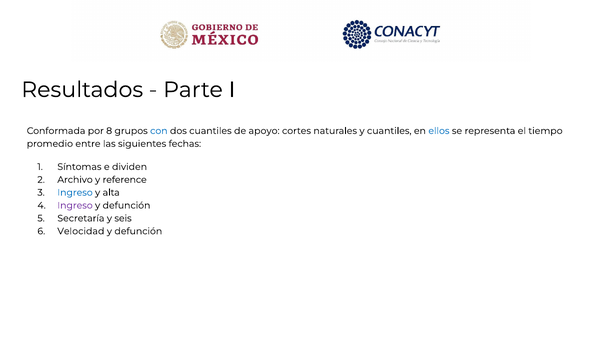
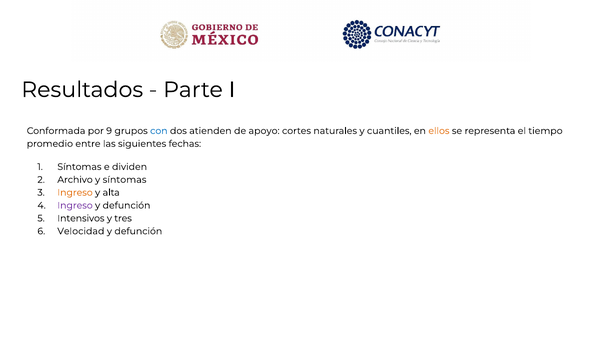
8: 8 -> 9 (109, 131)
dos cuantiles: cuantiles -> atienden (210, 131)
ellos colour: blue -> orange (439, 131)
y reference: reference -> síntomas (125, 180)
Ingreso colour: blue -> orange (75, 193)
Secretaría: Secretaría -> Intensivos (81, 218)
seis: seis -> tres (123, 218)
